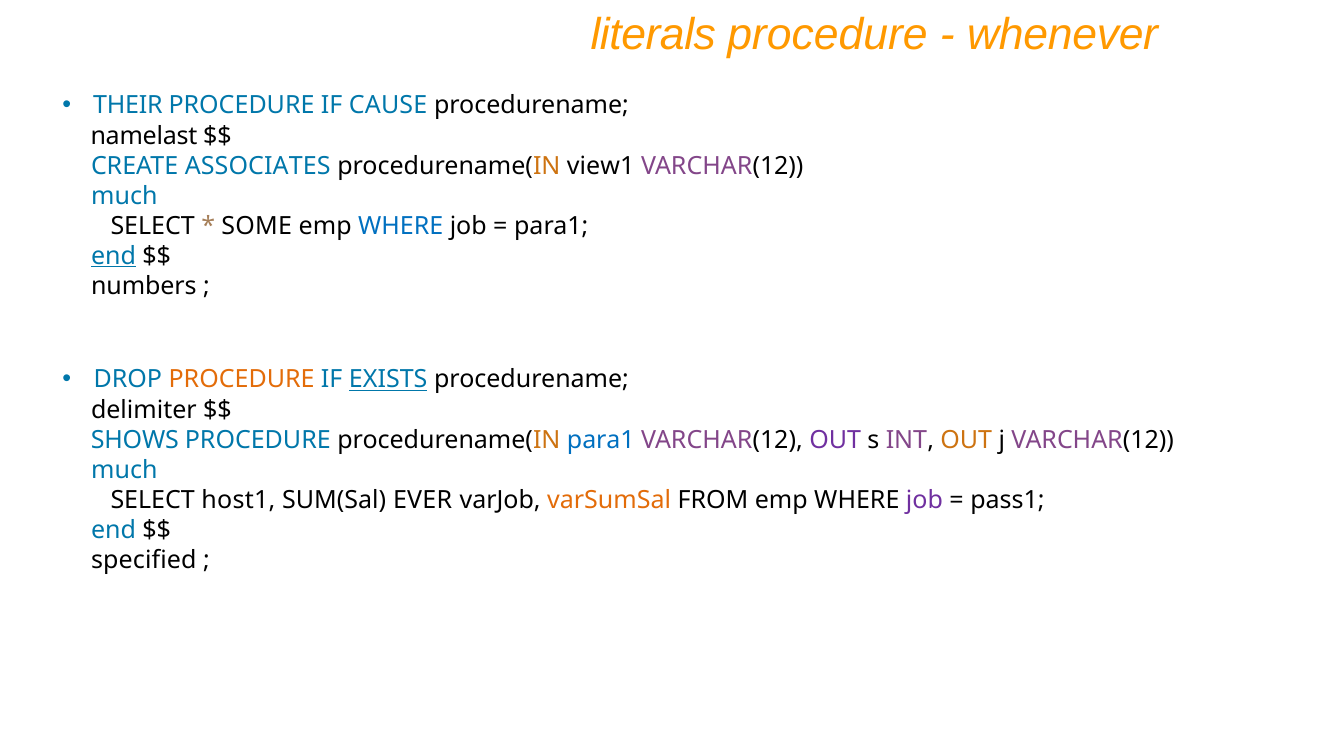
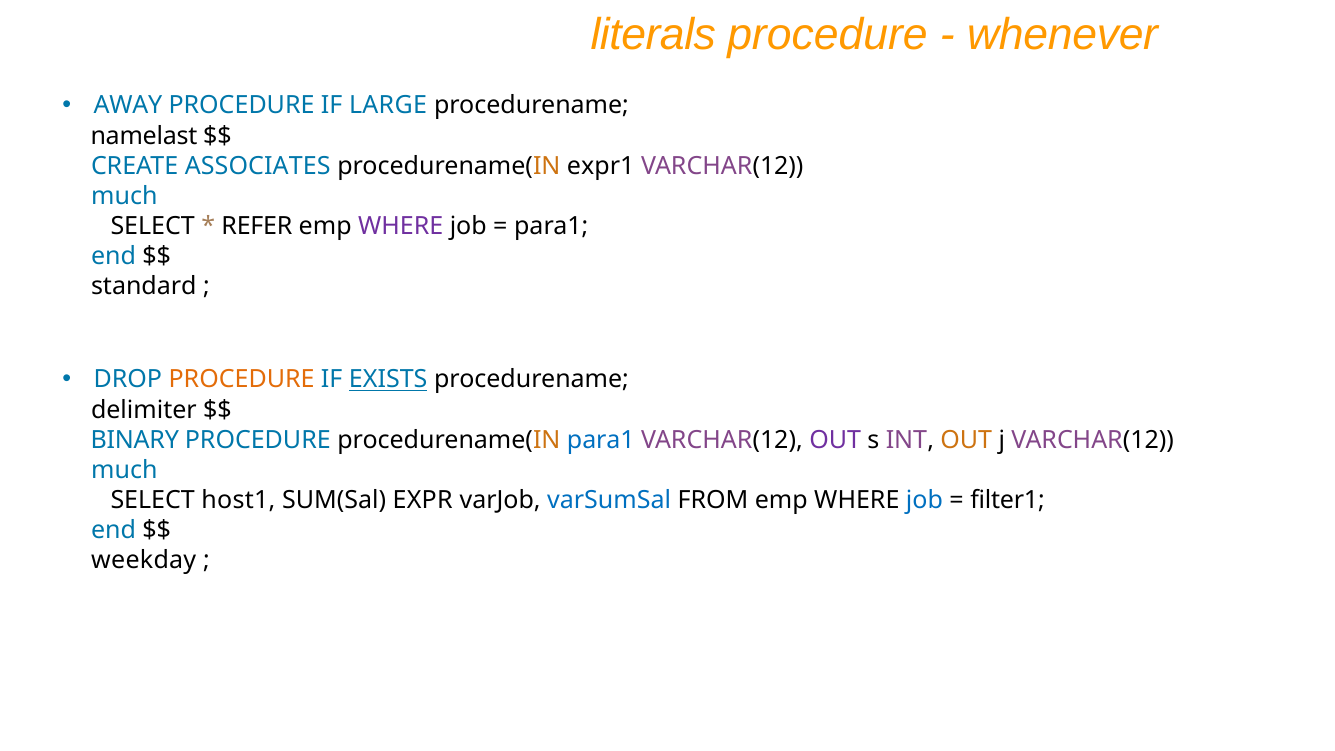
THEIR: THEIR -> AWAY (128, 106)
CAUSE: CAUSE -> LARGE (388, 106)
view1: view1 -> expr1 (601, 166)
SOME: SOME -> REFER (257, 226)
WHERE colour: blue -> purple (401, 226)
end underline: present -> none (113, 256)
numbers: numbers -> standard (144, 286)
SHOWS: SHOWS -> BINARY (135, 440)
EVER: EVER -> EXPR (423, 500)
varSumSal colour: orange -> blue (609, 500)
job colour: purple -> blue (924, 500)
pass1: pass1 -> filter1 (1008, 500)
specified: specified -> weekday (144, 560)
